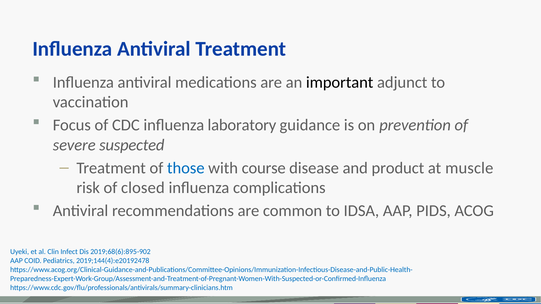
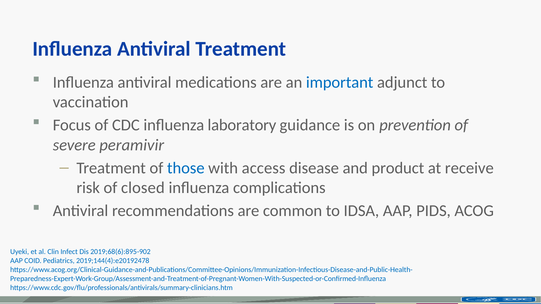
important colour: black -> blue (340, 82)
suspected: suspected -> peramivir (132, 145)
course: course -> access (264, 168)
muscle: muscle -> receive (469, 168)
